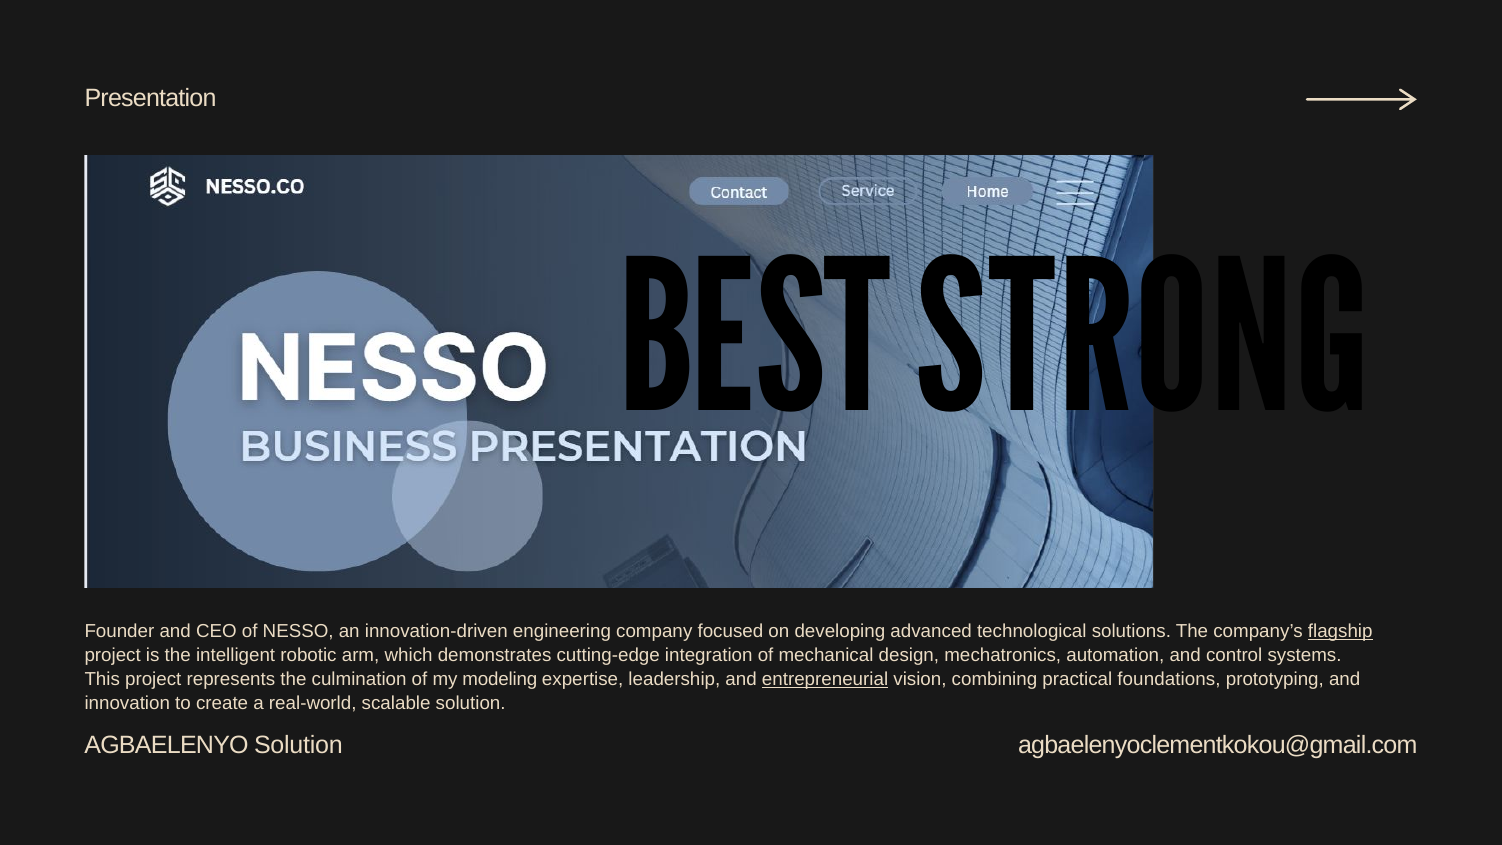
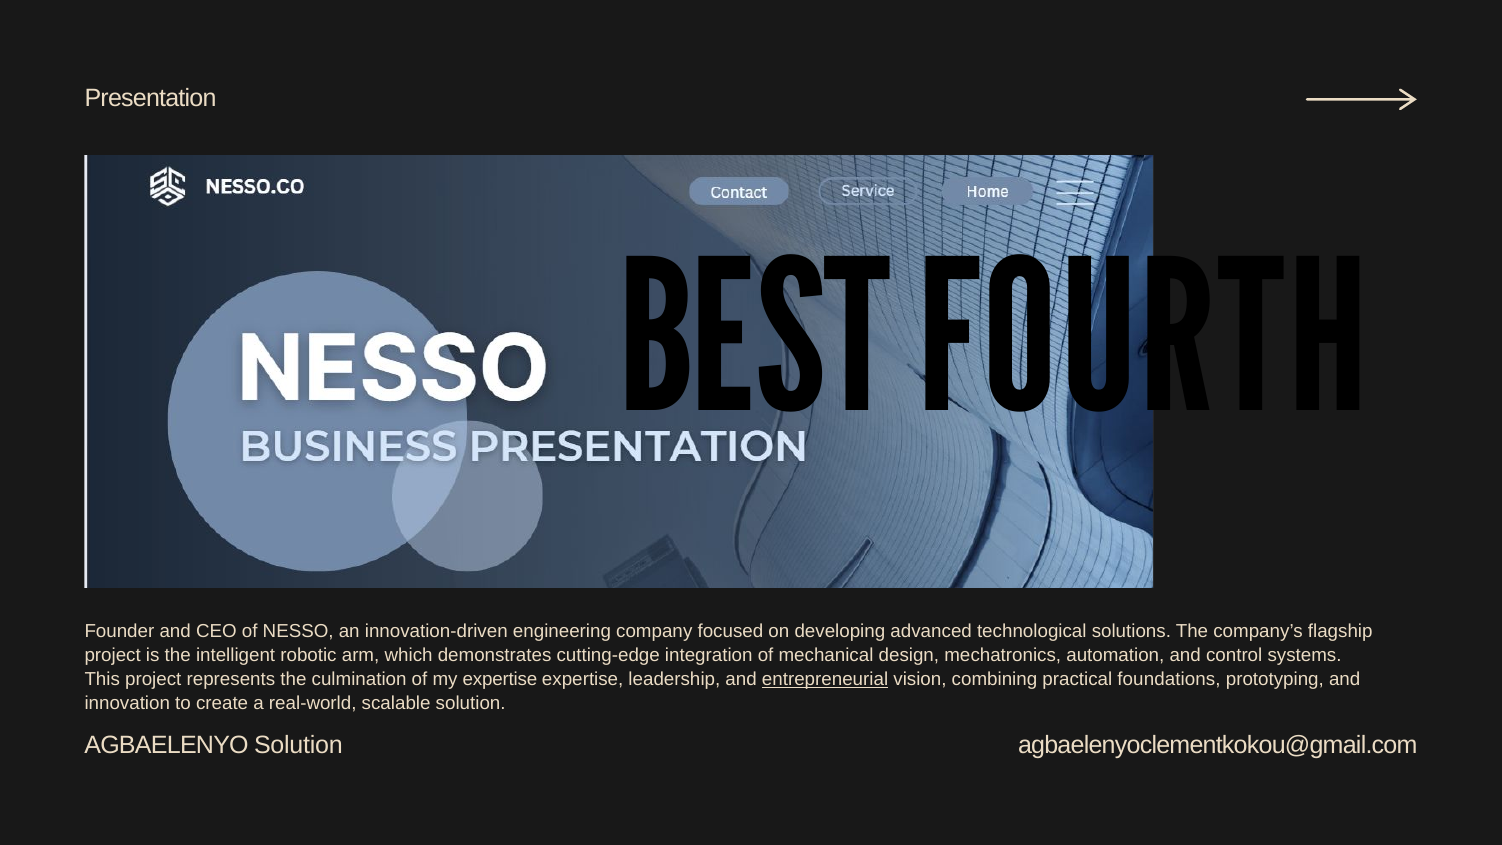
STRONG: STRONG -> FOURTH (1143, 341)
flagship underline: present -> none (1340, 632)
my modeling: modeling -> expertise (500, 679)
